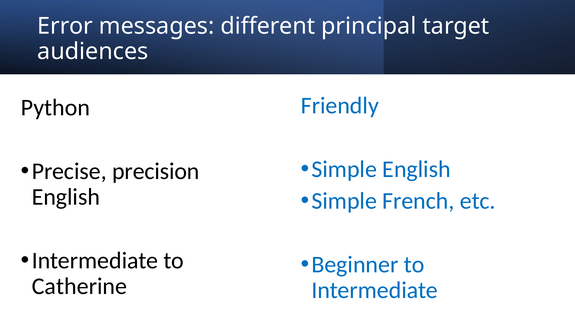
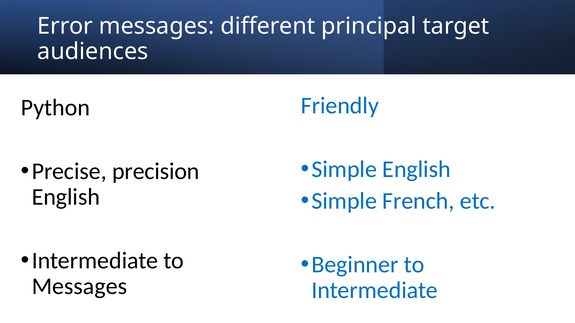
Catherine: Catherine -> Messages (79, 287)
